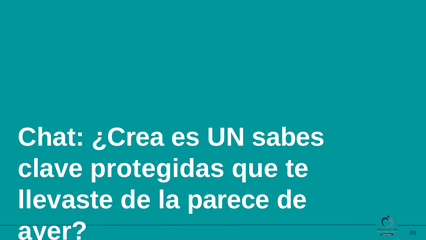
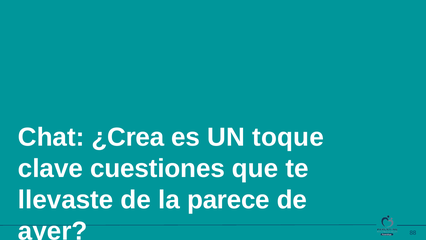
sabes: sabes -> toque (288, 137)
protegidas: protegidas -> cuestiones (158, 168)
